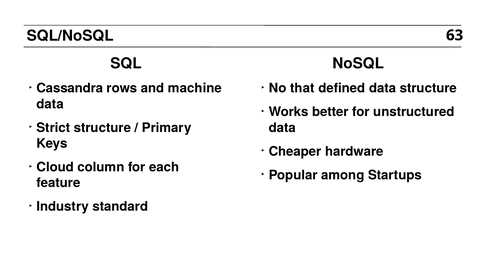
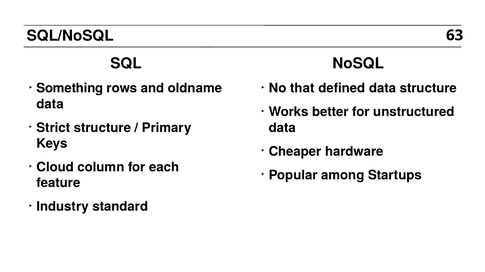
Cassandra: Cassandra -> Something (70, 88)
machine: machine -> oldname (195, 88)
